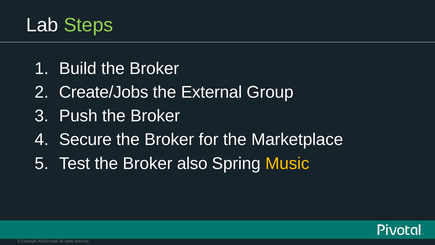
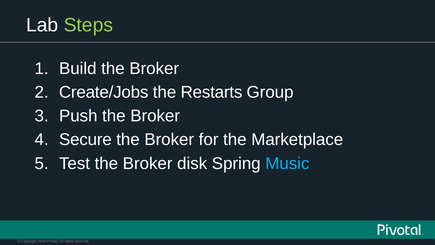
External: External -> Restarts (211, 92)
also: also -> disk (192, 163)
Music colour: yellow -> light blue (287, 163)
